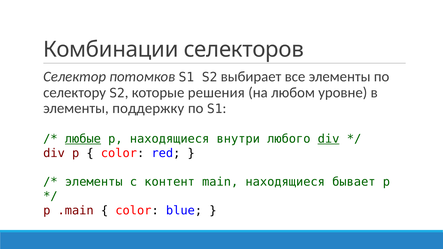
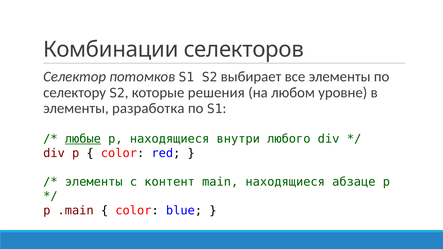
поддержку: поддержку -> разработка (148, 109)
div underline: present -> none (329, 139)
бывает: бывает -> абзаце (354, 182)
